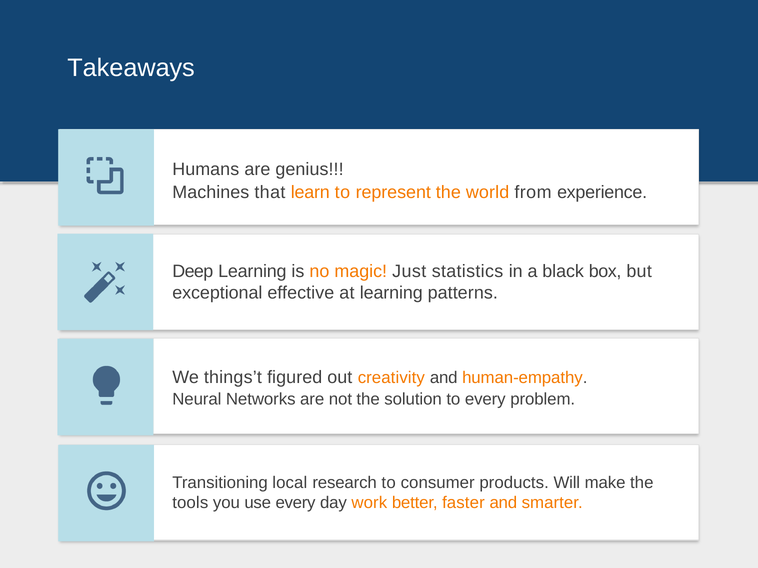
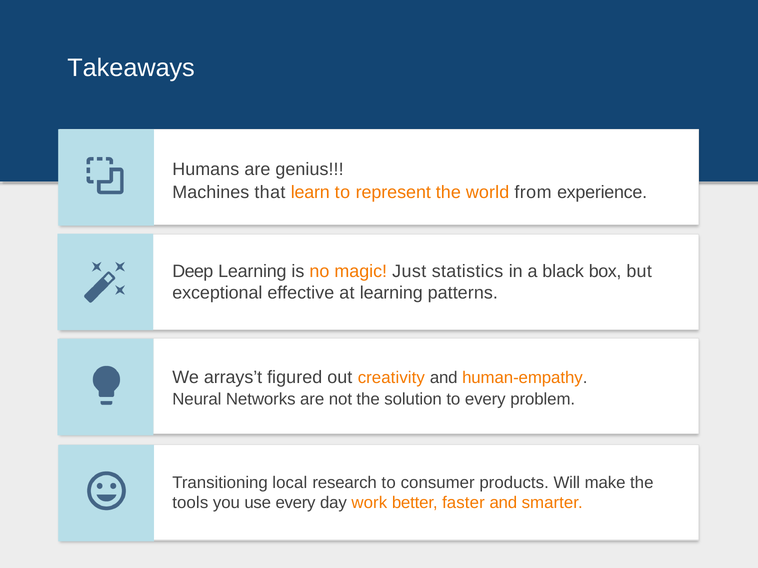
things’t: things’t -> arrays’t (233, 378)
